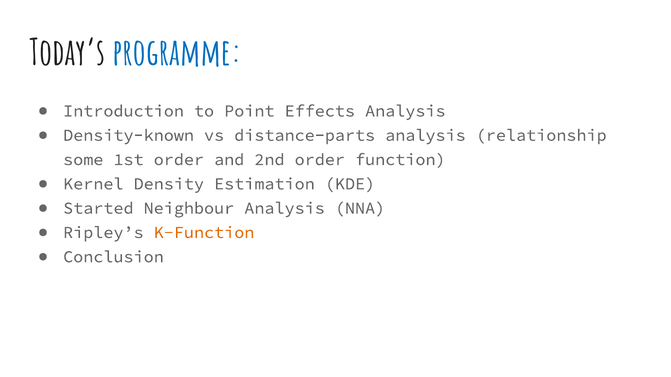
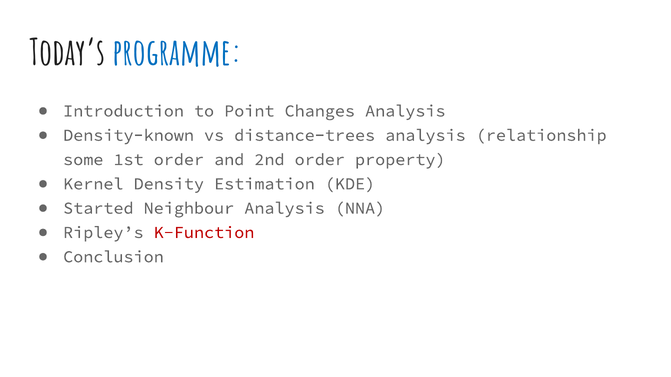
Effects: Effects -> Changes (320, 111)
distance-parts: distance-parts -> distance-trees (305, 135)
function: function -> property (400, 160)
K-Function colour: orange -> red (204, 233)
